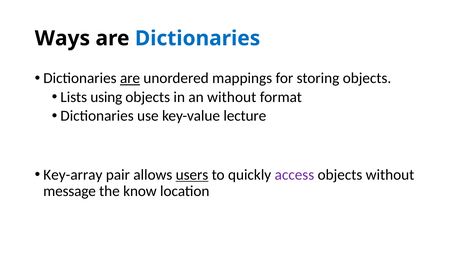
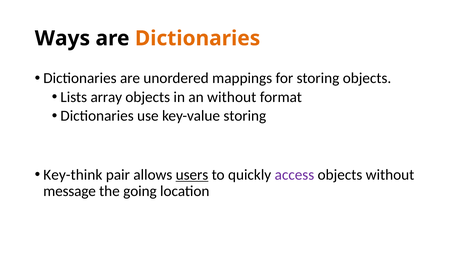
Dictionaries colour: blue -> orange (198, 38)
are underline: present -> none (130, 78)
using: using -> array (106, 97)
key-value lecture: lecture -> storing (245, 116)
Key-array: Key-array -> Key-think (73, 174)
know: know -> going (140, 191)
